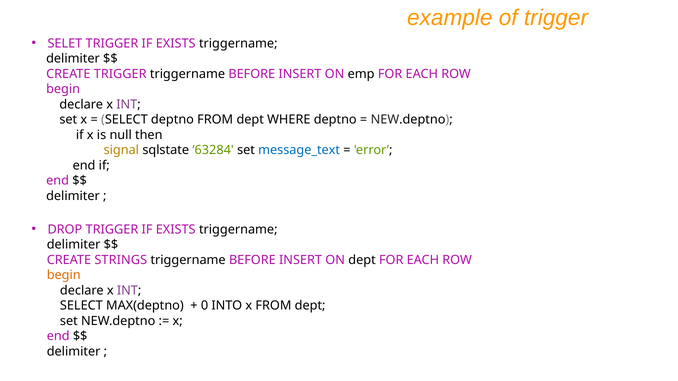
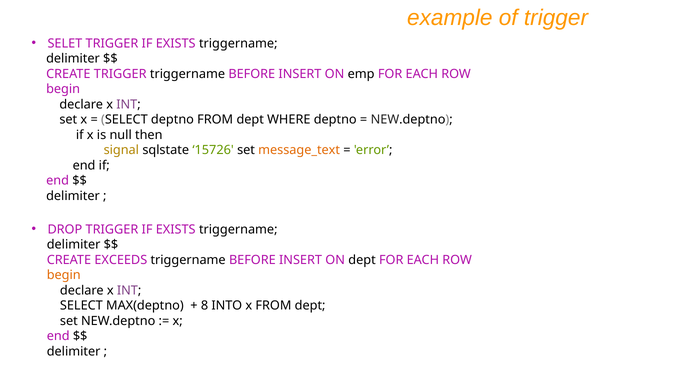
63284: 63284 -> 15726 (213, 150)
message_text colour: blue -> orange (299, 150)
STRINGS: STRINGS -> EXCEEDS (121, 260)
0: 0 -> 8 (205, 306)
